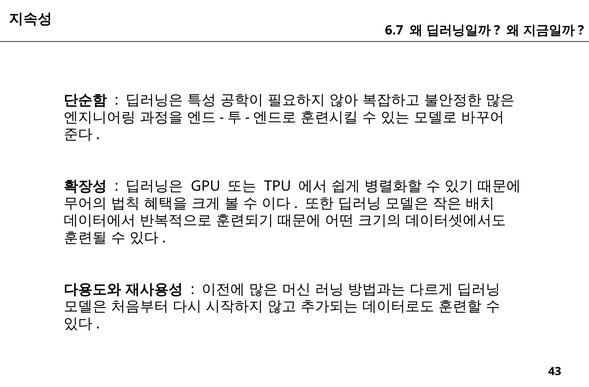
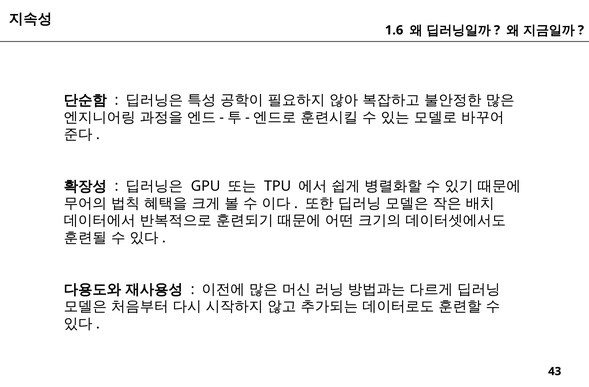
6.7: 6.7 -> 1.6 (394, 30)
